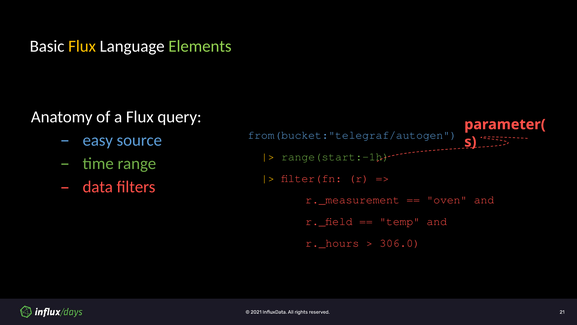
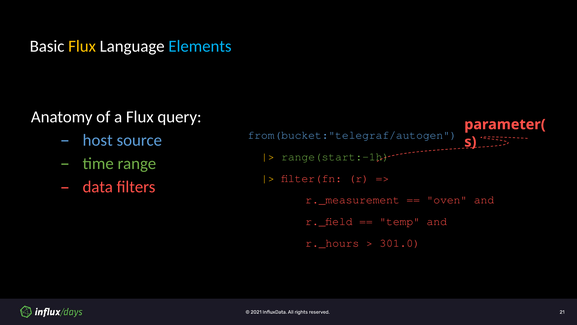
Elements colour: light green -> light blue (200, 46)
easy: easy -> host (98, 140)
306.0: 306.0 -> 301.0 (400, 243)
